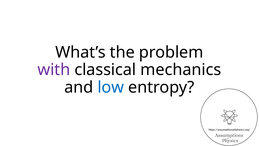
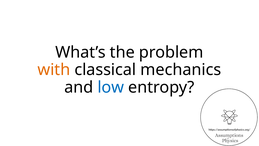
with colour: purple -> orange (54, 70)
